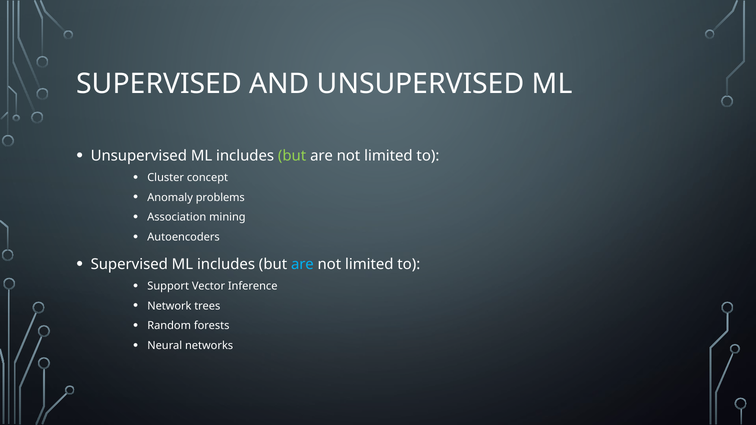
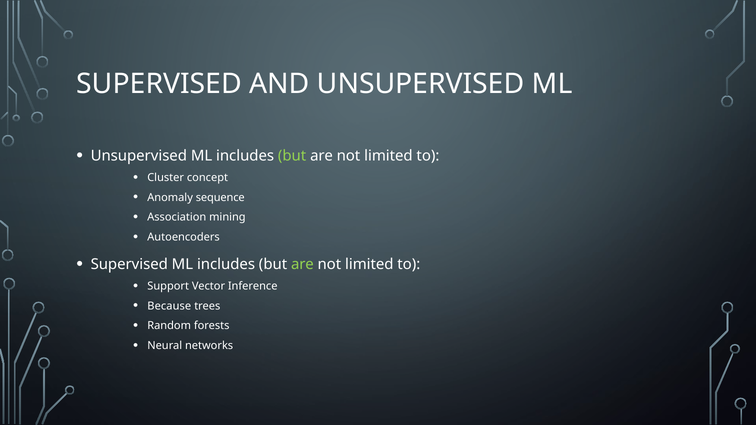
problems: problems -> sequence (220, 198)
are colour: light blue -> light green (302, 265)
Network: Network -> Because (169, 306)
